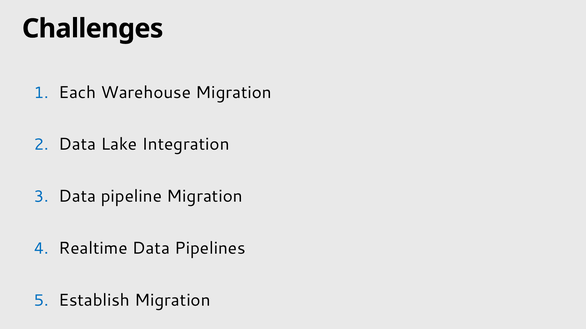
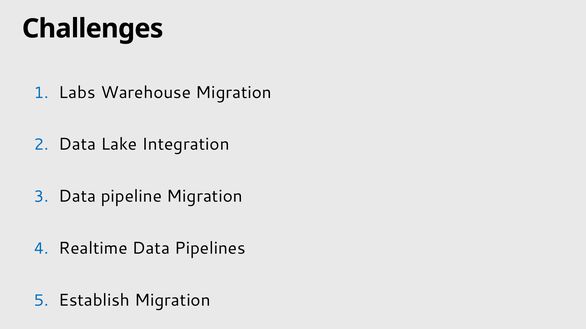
Each: Each -> Labs (77, 93)
